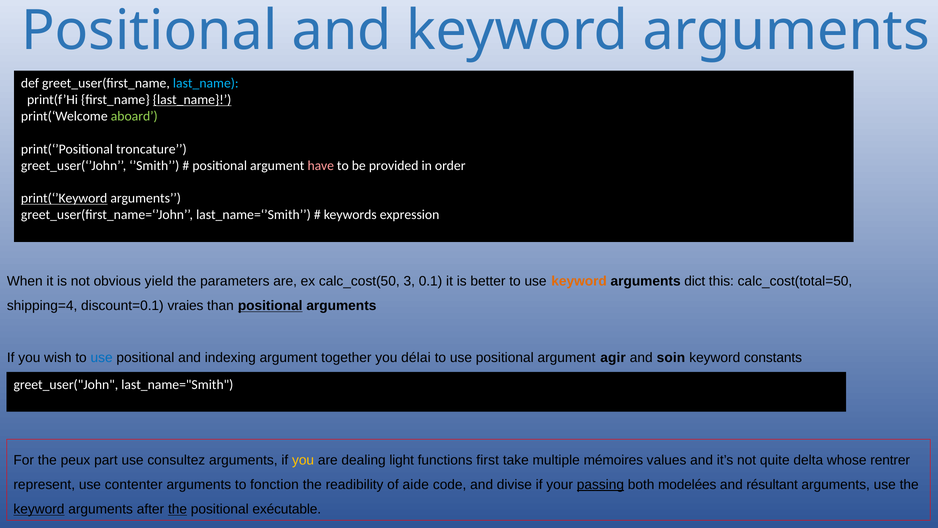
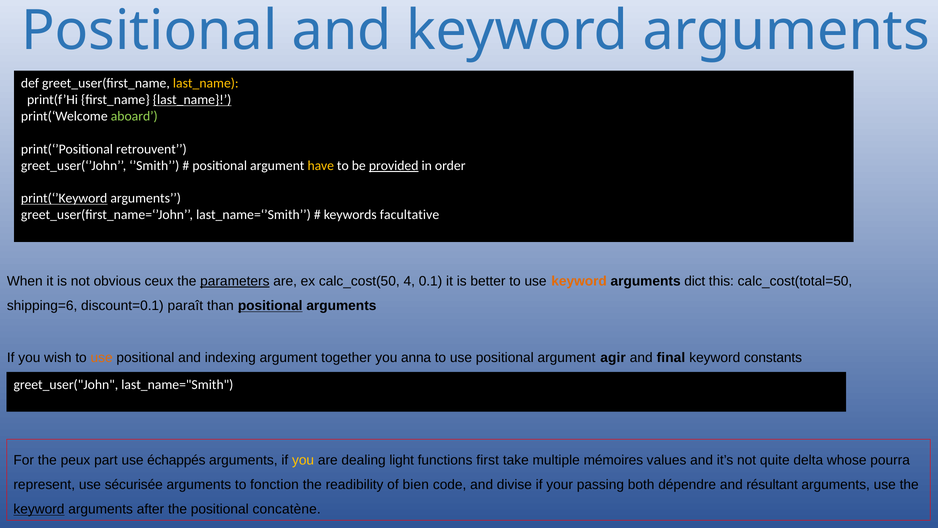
last_name colour: light blue -> yellow (206, 83)
troncature: troncature -> retrouvent (151, 149)
have colour: pink -> yellow (321, 165)
provided underline: none -> present (394, 165)
expression: expression -> facultative (410, 215)
yield: yield -> ceux (159, 281)
parameters underline: none -> present (235, 281)
3: 3 -> 4 (409, 281)
shipping=4: shipping=4 -> shipping=6 (42, 306)
vraies: vraies -> paraît (185, 306)
use colour: blue -> orange (102, 358)
délai: délai -> anna (416, 358)
soin: soin -> final (671, 358)
consultez: consultez -> échappés (176, 460)
rentrer: rentrer -> pourra (890, 460)
contenter: contenter -> sécurisée (134, 484)
aide: aide -> bien (416, 484)
passing underline: present -> none (600, 484)
modelées: modelées -> dépendre (687, 484)
the underline: present -> none (178, 509)
exécutable: exécutable -> concatène (287, 509)
